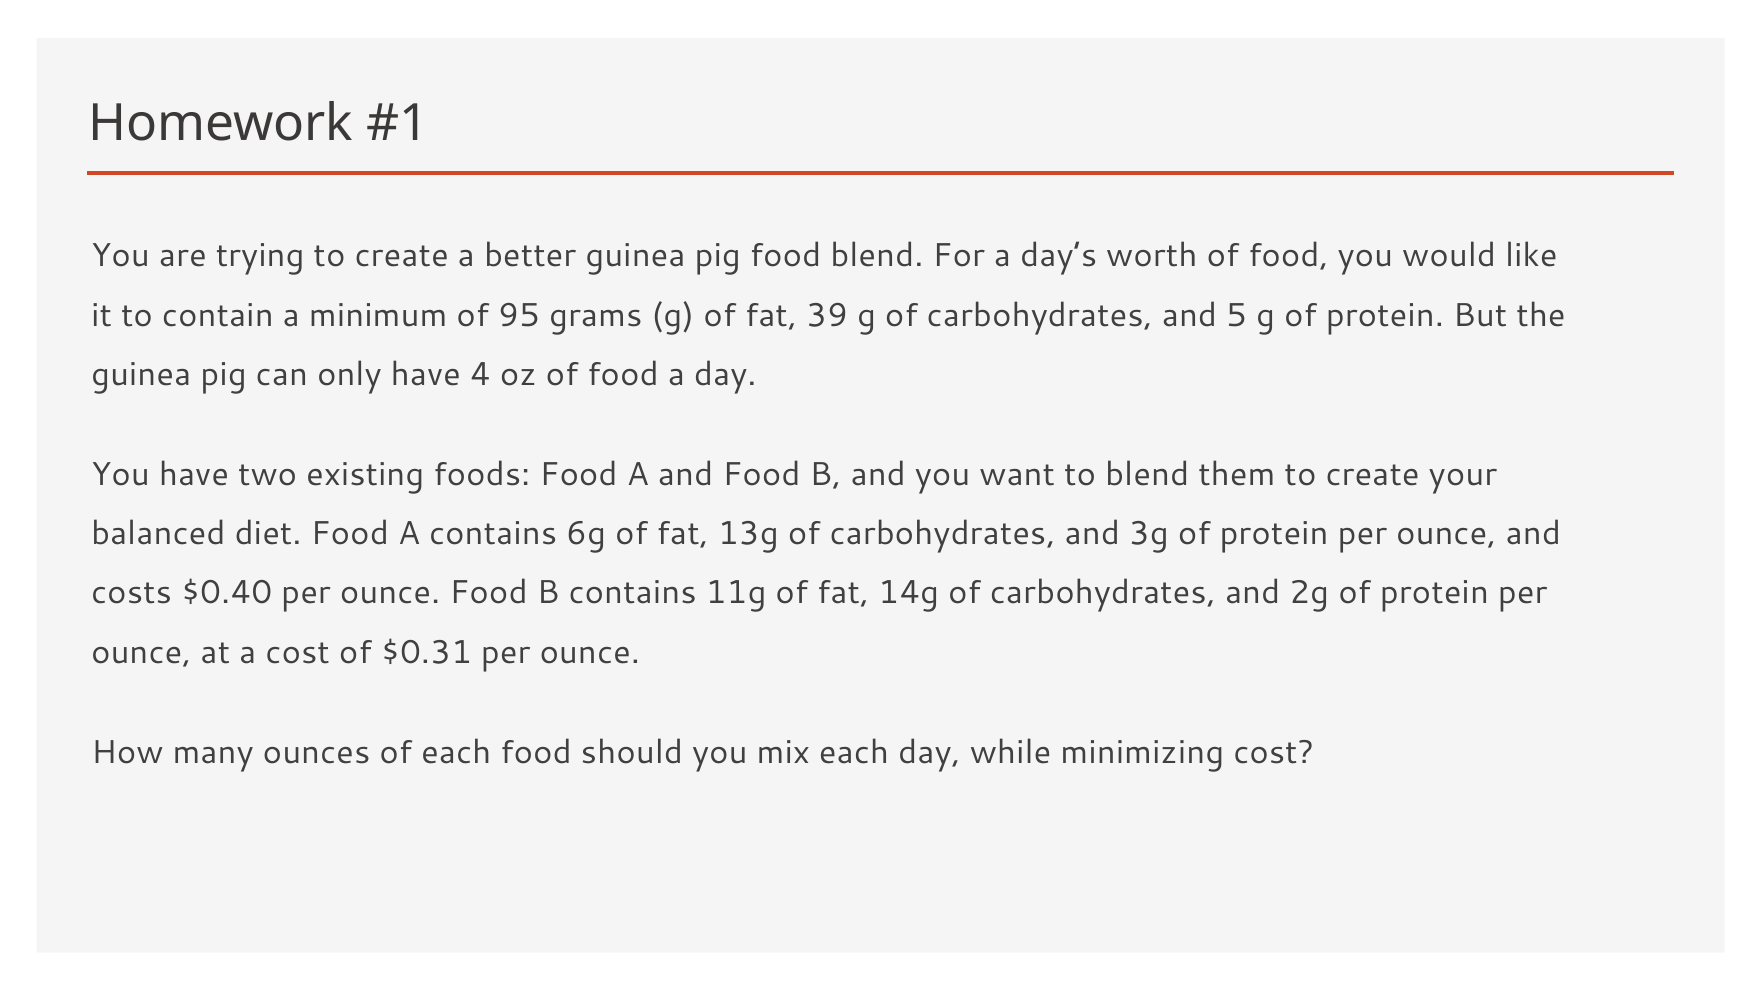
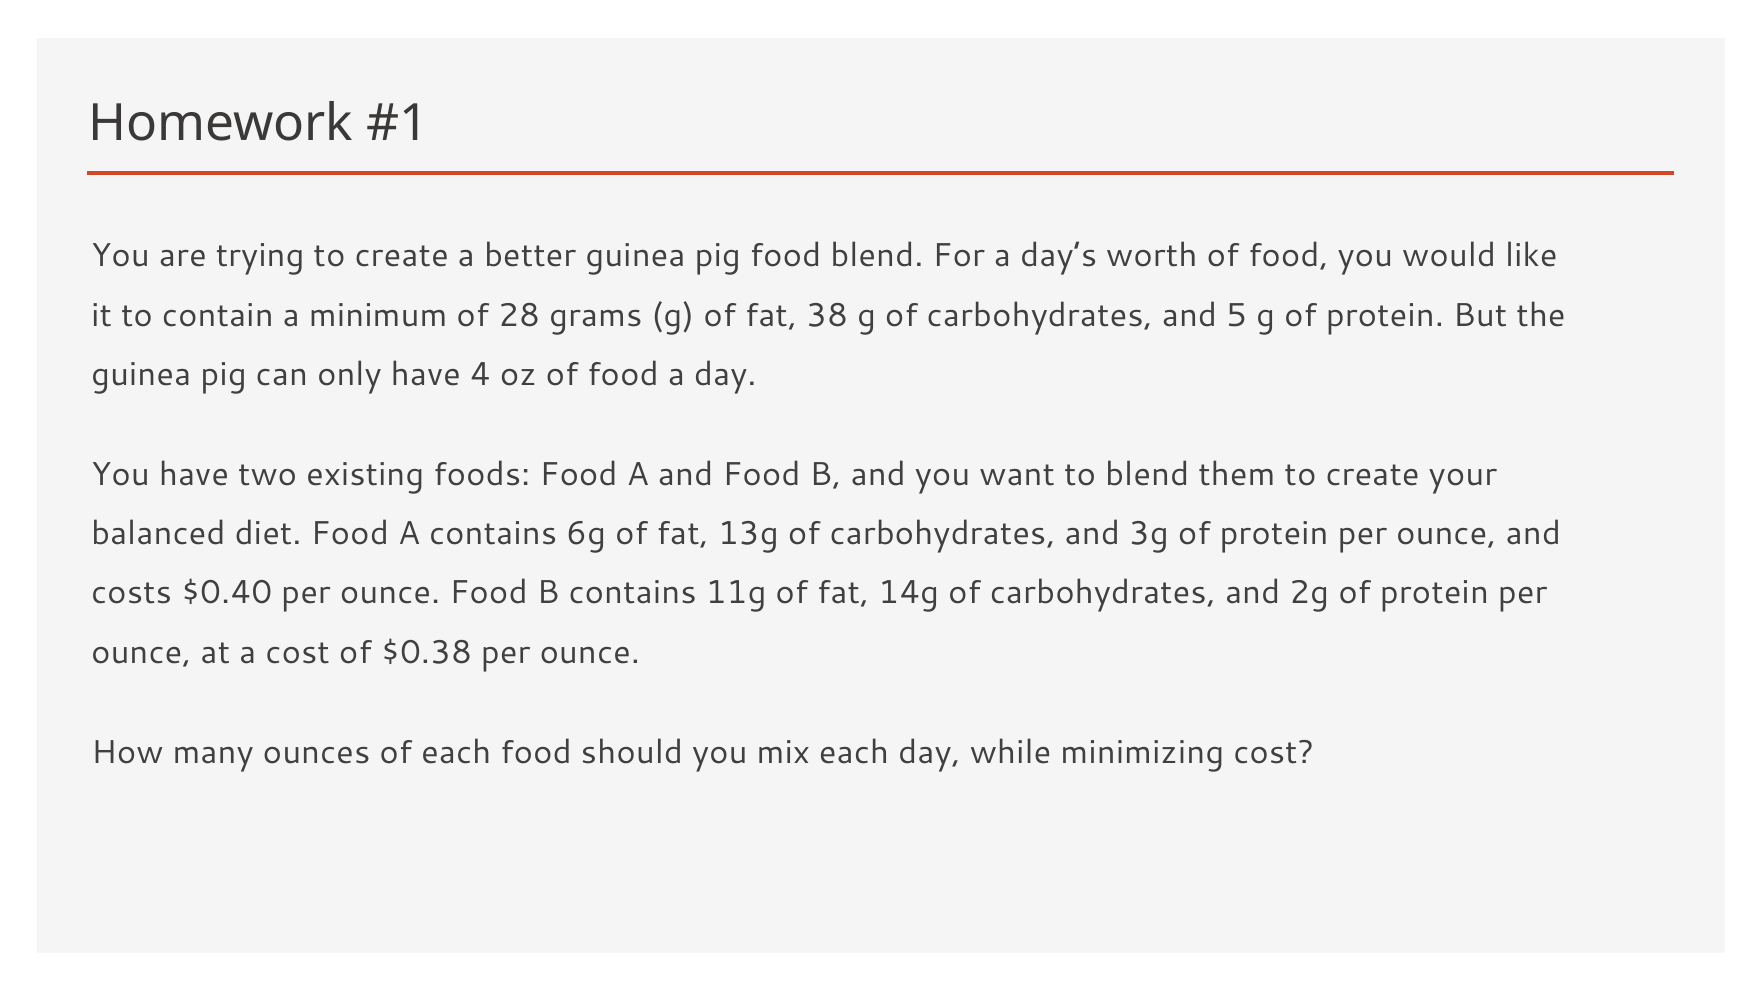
95: 95 -> 28 (519, 315)
39: 39 -> 38 (827, 315)
$0.31: $0.31 -> $0.38 (426, 653)
